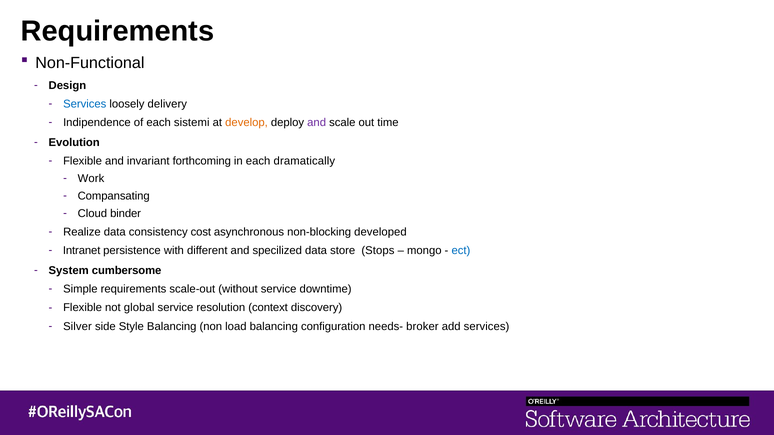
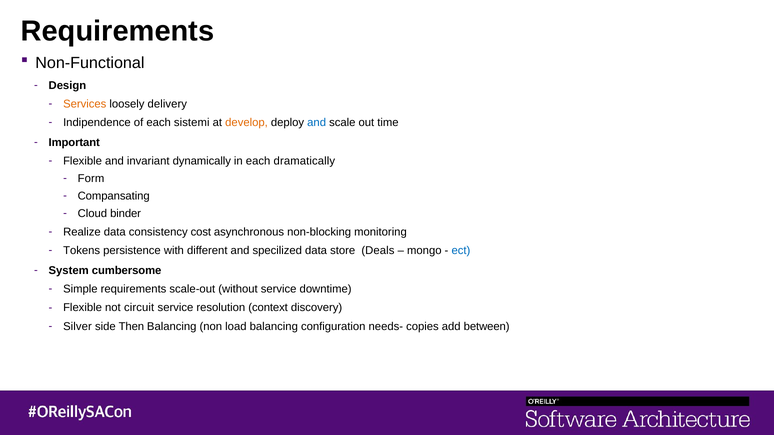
Services colour: blue -> orange (85, 104)
and colour: purple -> blue (317, 123)
Evolution: Evolution -> Important (74, 143)
forthcoming: forthcoming -> dynamically (202, 161)
Work: Work -> Form (91, 179)
developed: developed -> monitoring (380, 232)
Intranet: Intranet -> Tokens (82, 251)
Stops: Stops -> Deals (378, 251)
global: global -> circuit (139, 308)
Style: Style -> Then (131, 327)
broker: broker -> copies (422, 327)
add services: services -> between (487, 327)
